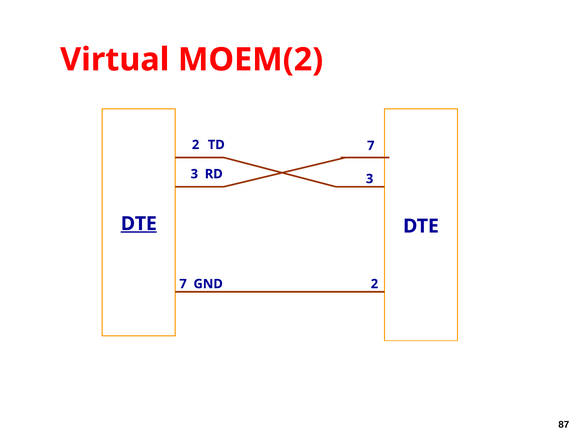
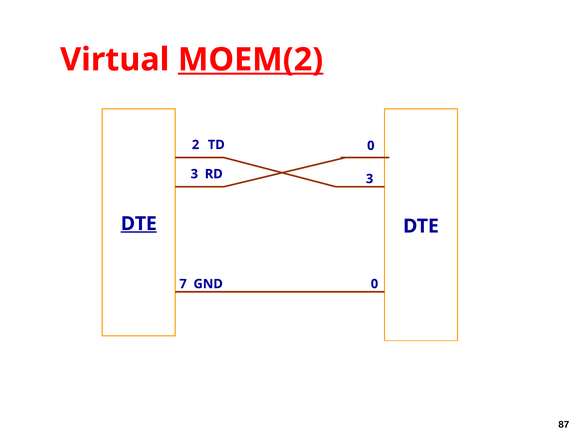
MOEM(2 underline: none -> present (251, 60)
2 7: 7 -> 0 (371, 146)
GND 2: 2 -> 0 (374, 284)
